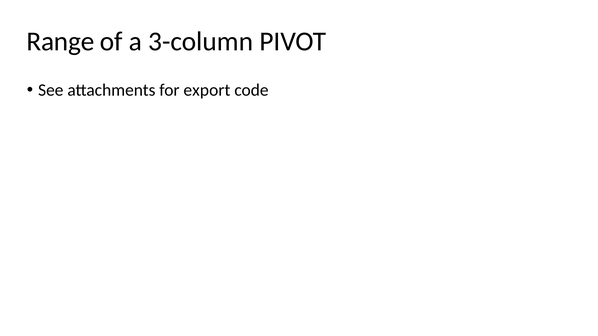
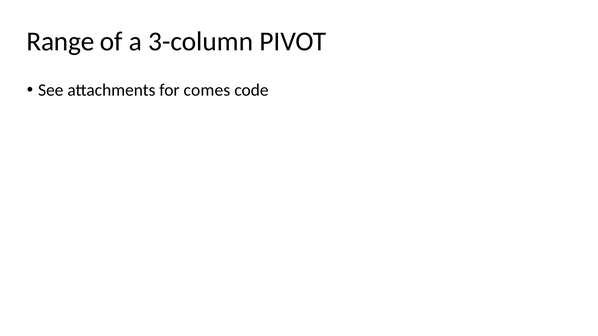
export: export -> comes (207, 90)
